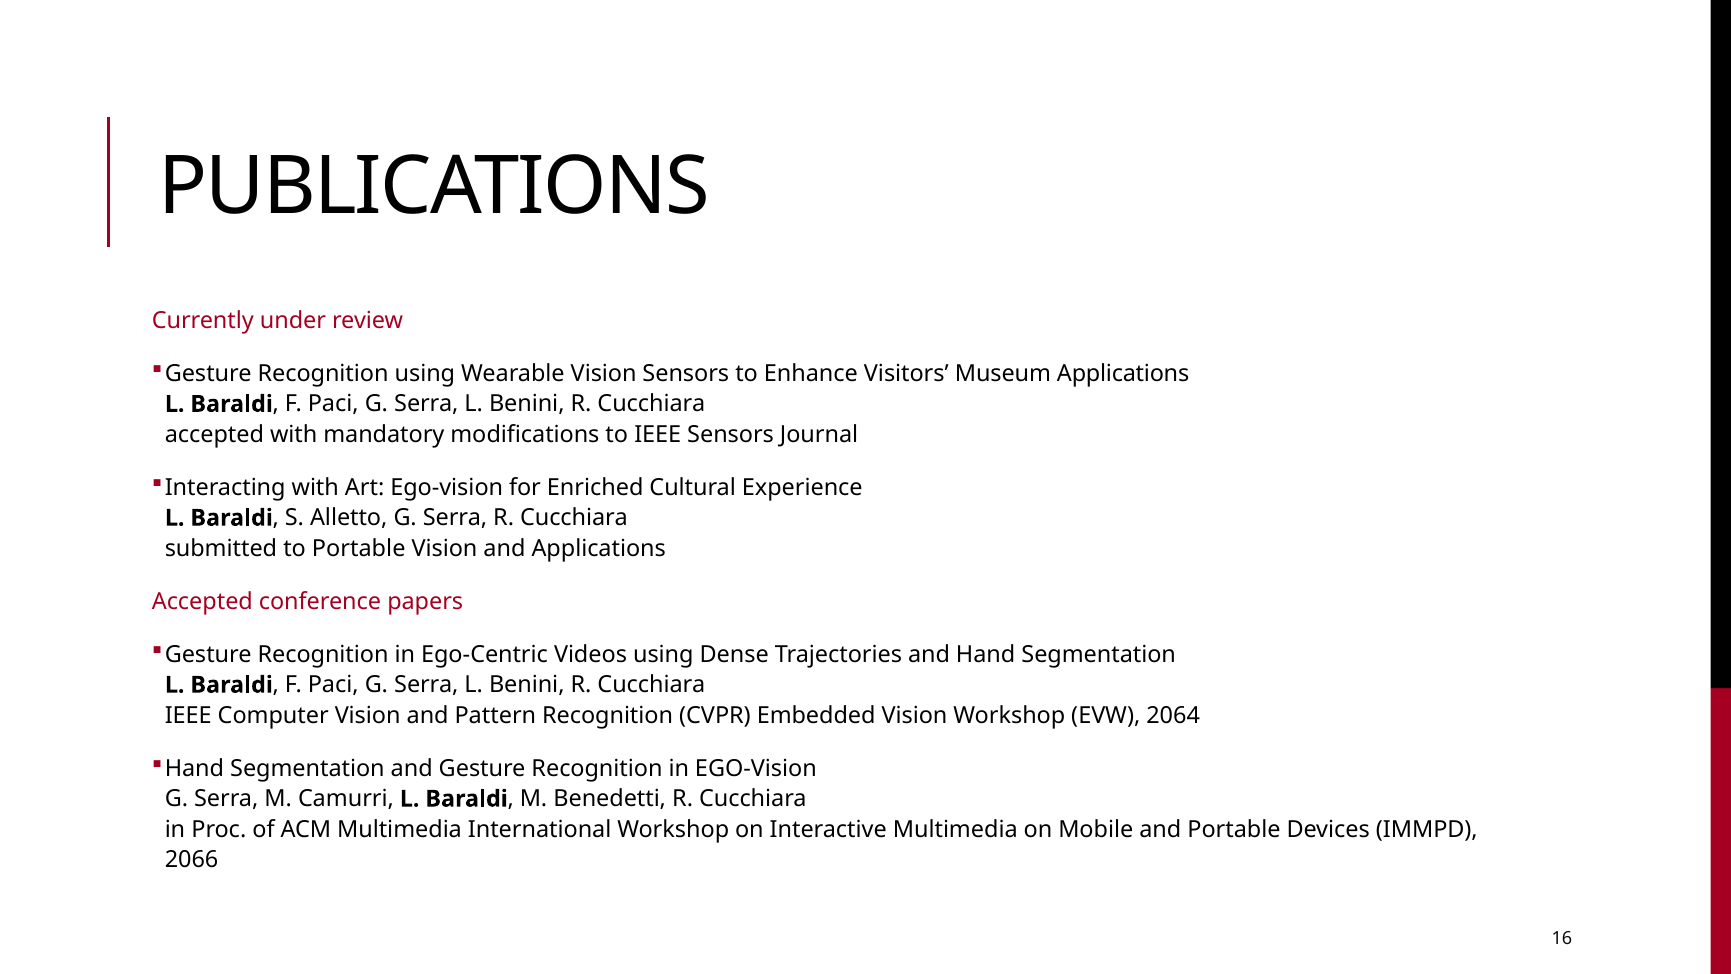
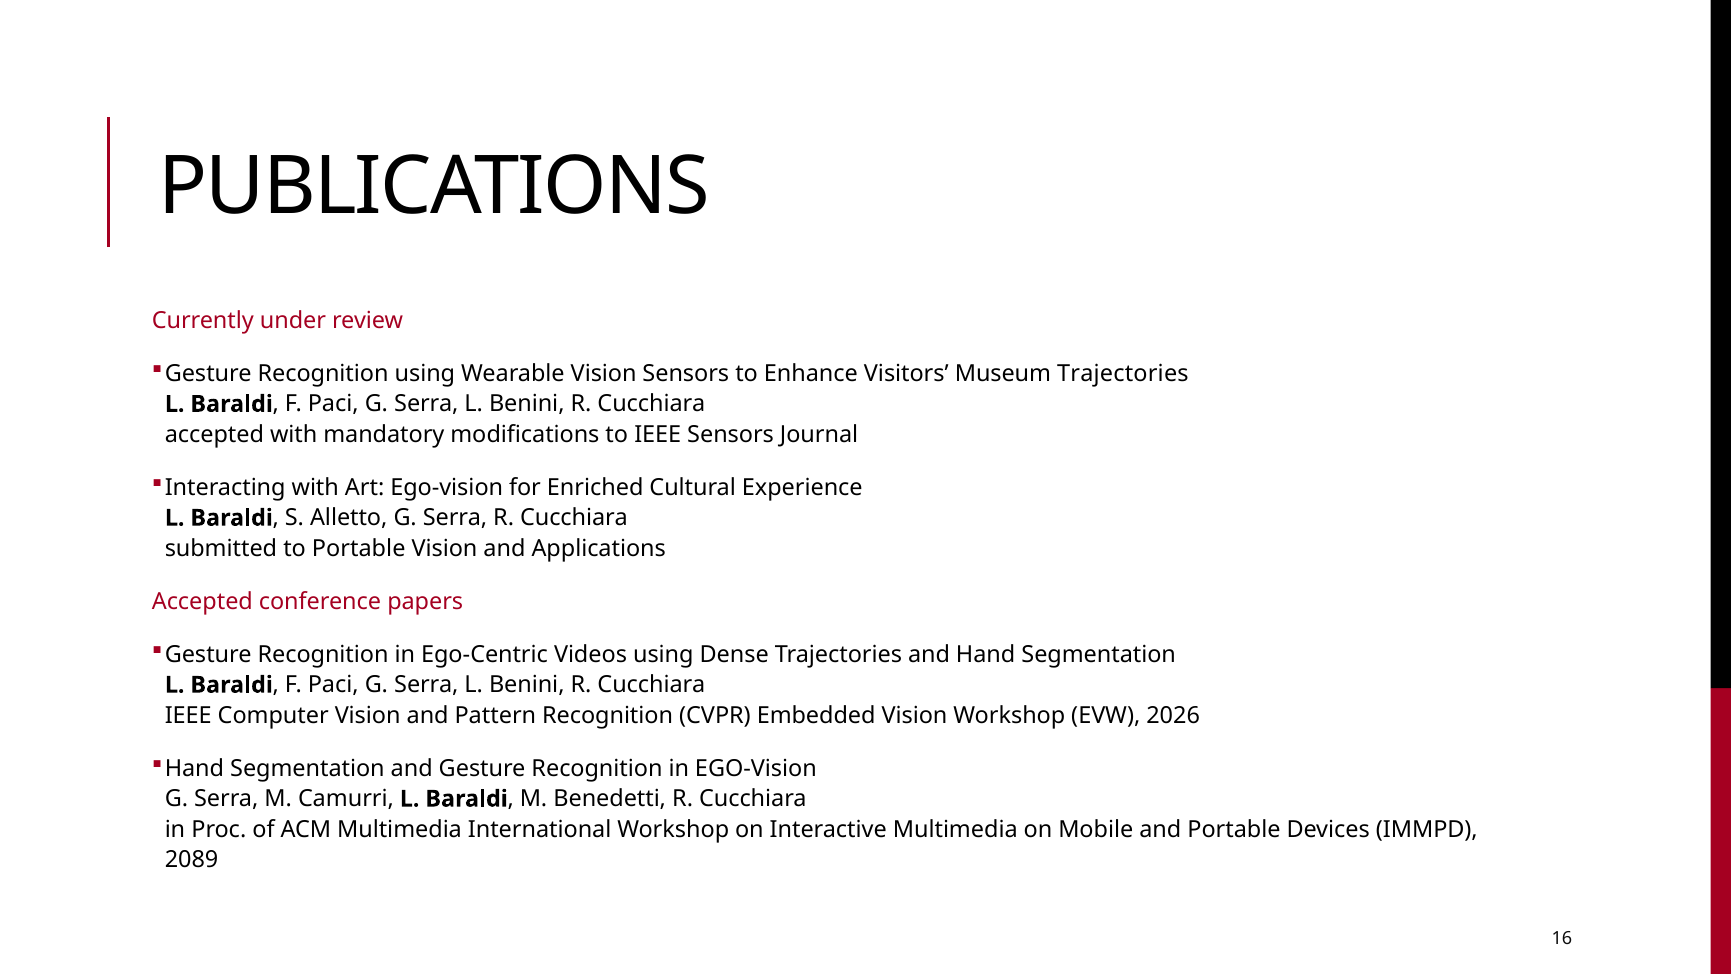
Museum Applications: Applications -> Trajectories (1123, 373)
2064: 2064 -> 2026 (1173, 715)
2066: 2066 -> 2089 (192, 859)
